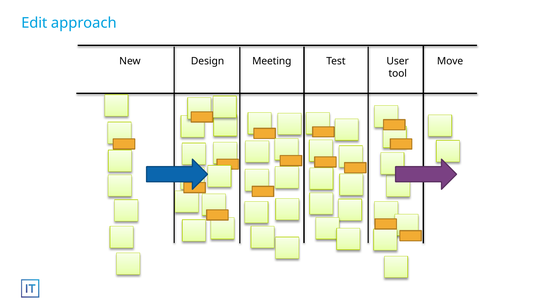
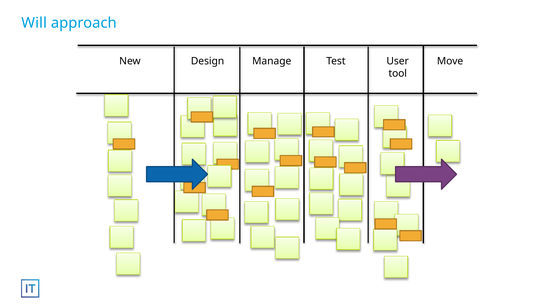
Edit: Edit -> Will (34, 23)
Meeting: Meeting -> Manage (272, 61)
